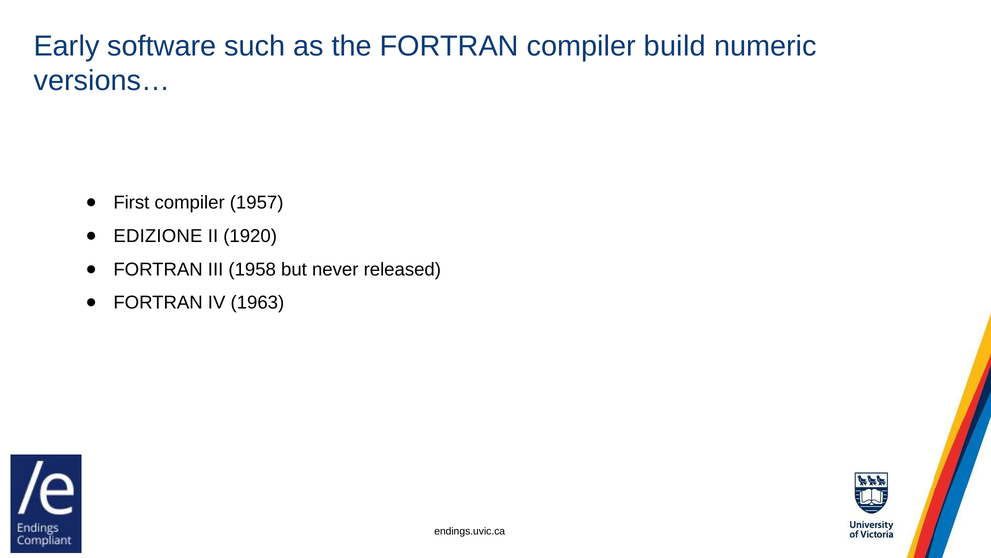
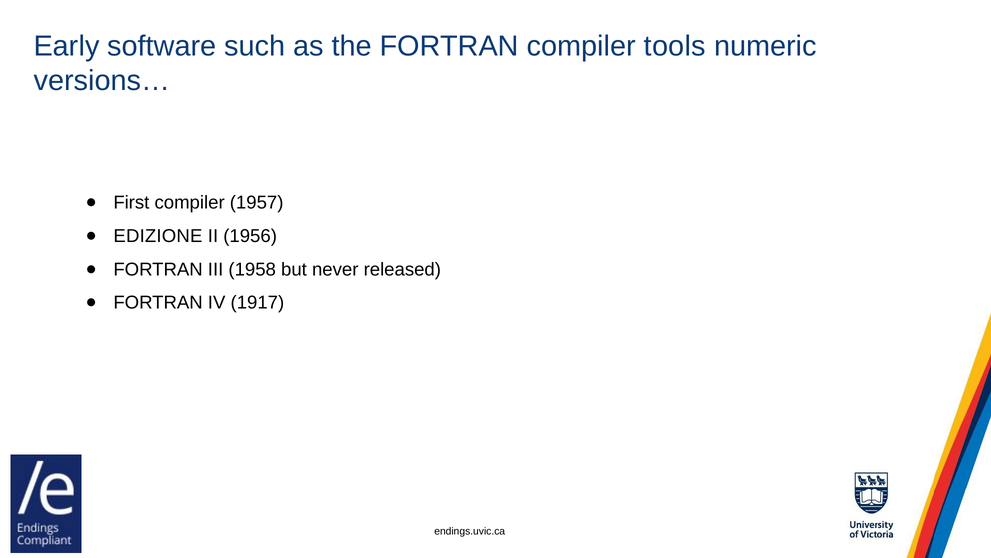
build: build -> tools (675, 46)
1920: 1920 -> 1956 (250, 236)
1963: 1963 -> 1917 (257, 303)
